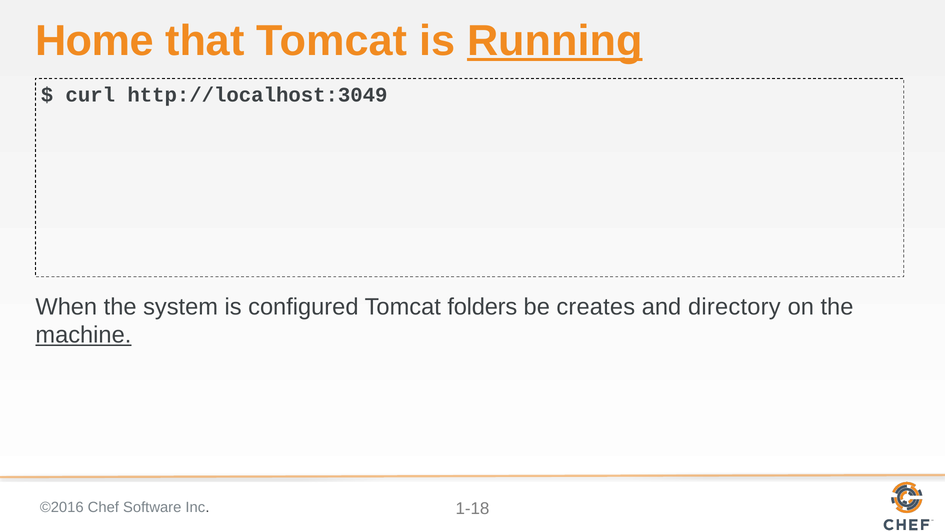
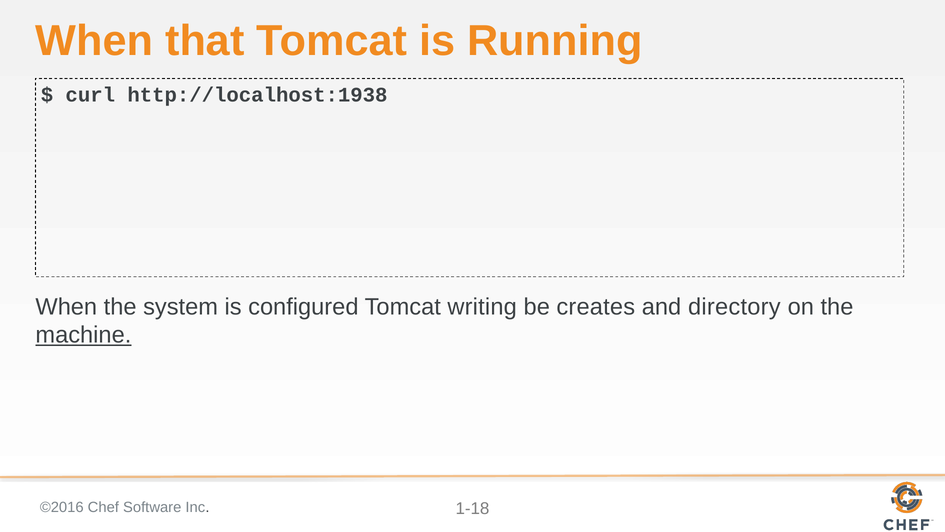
Home: Home -> When (94, 41)
Running underline: present -> none (555, 41)
http://localhost:3049: http://localhost:3049 -> http://localhost:1938 (257, 95)
folders: folders -> writing (482, 306)
